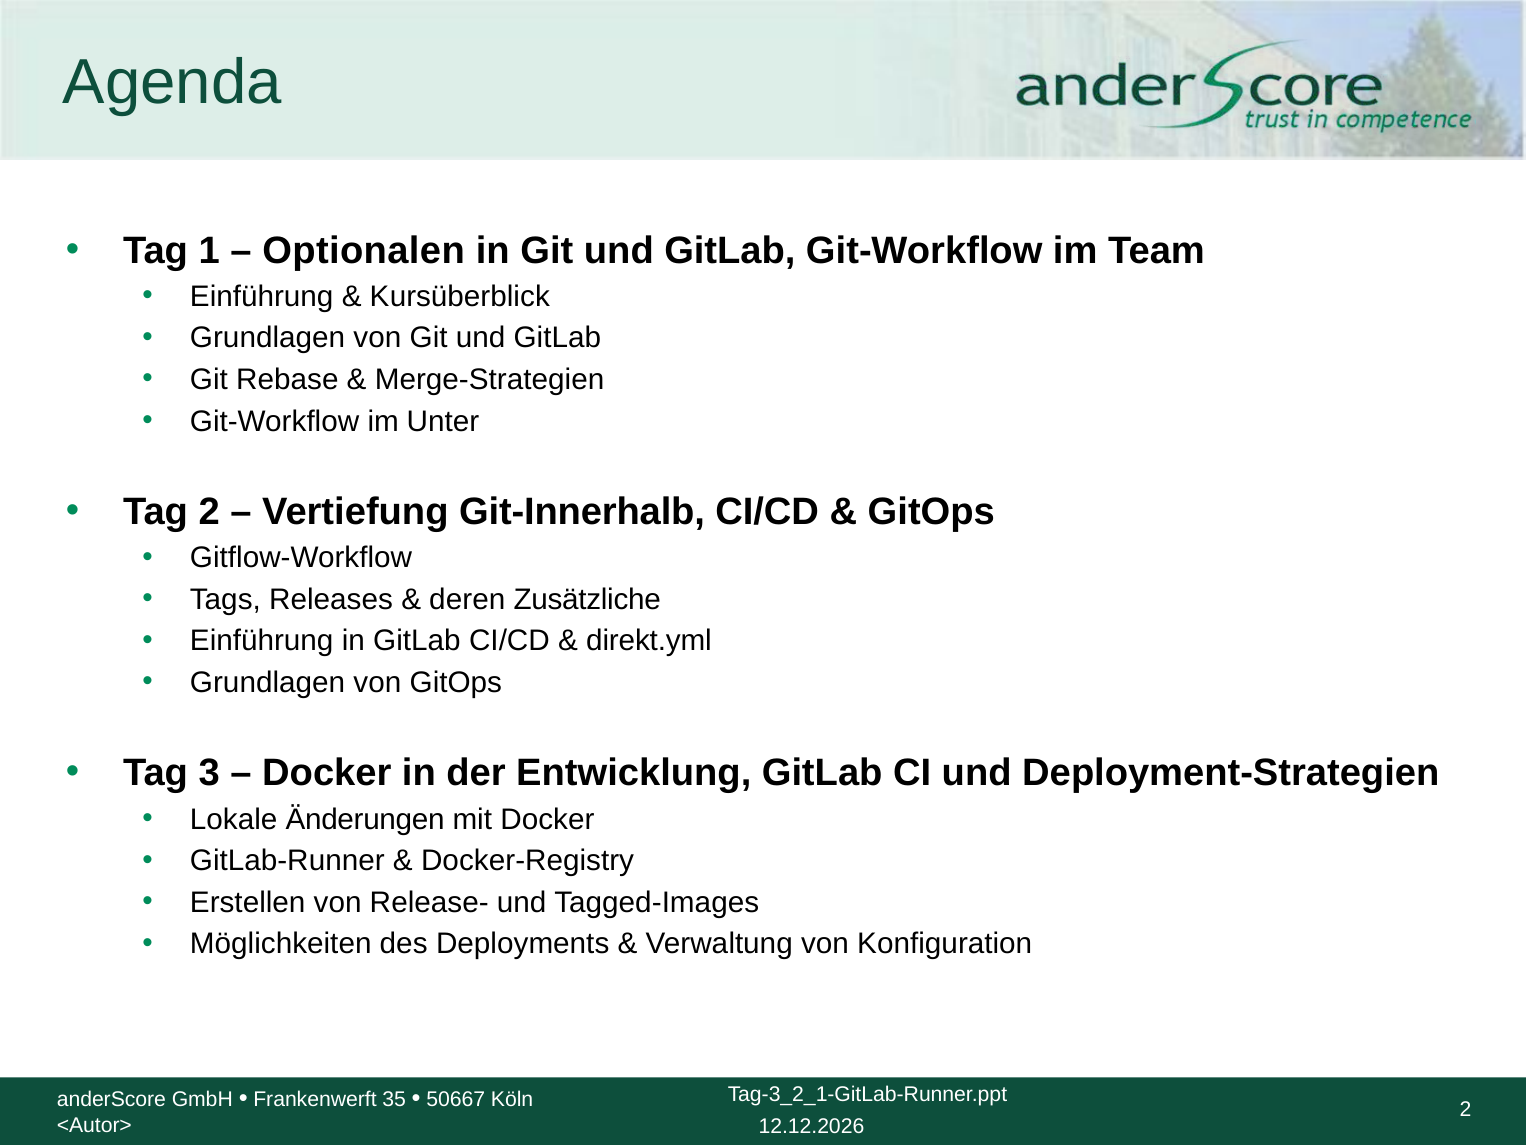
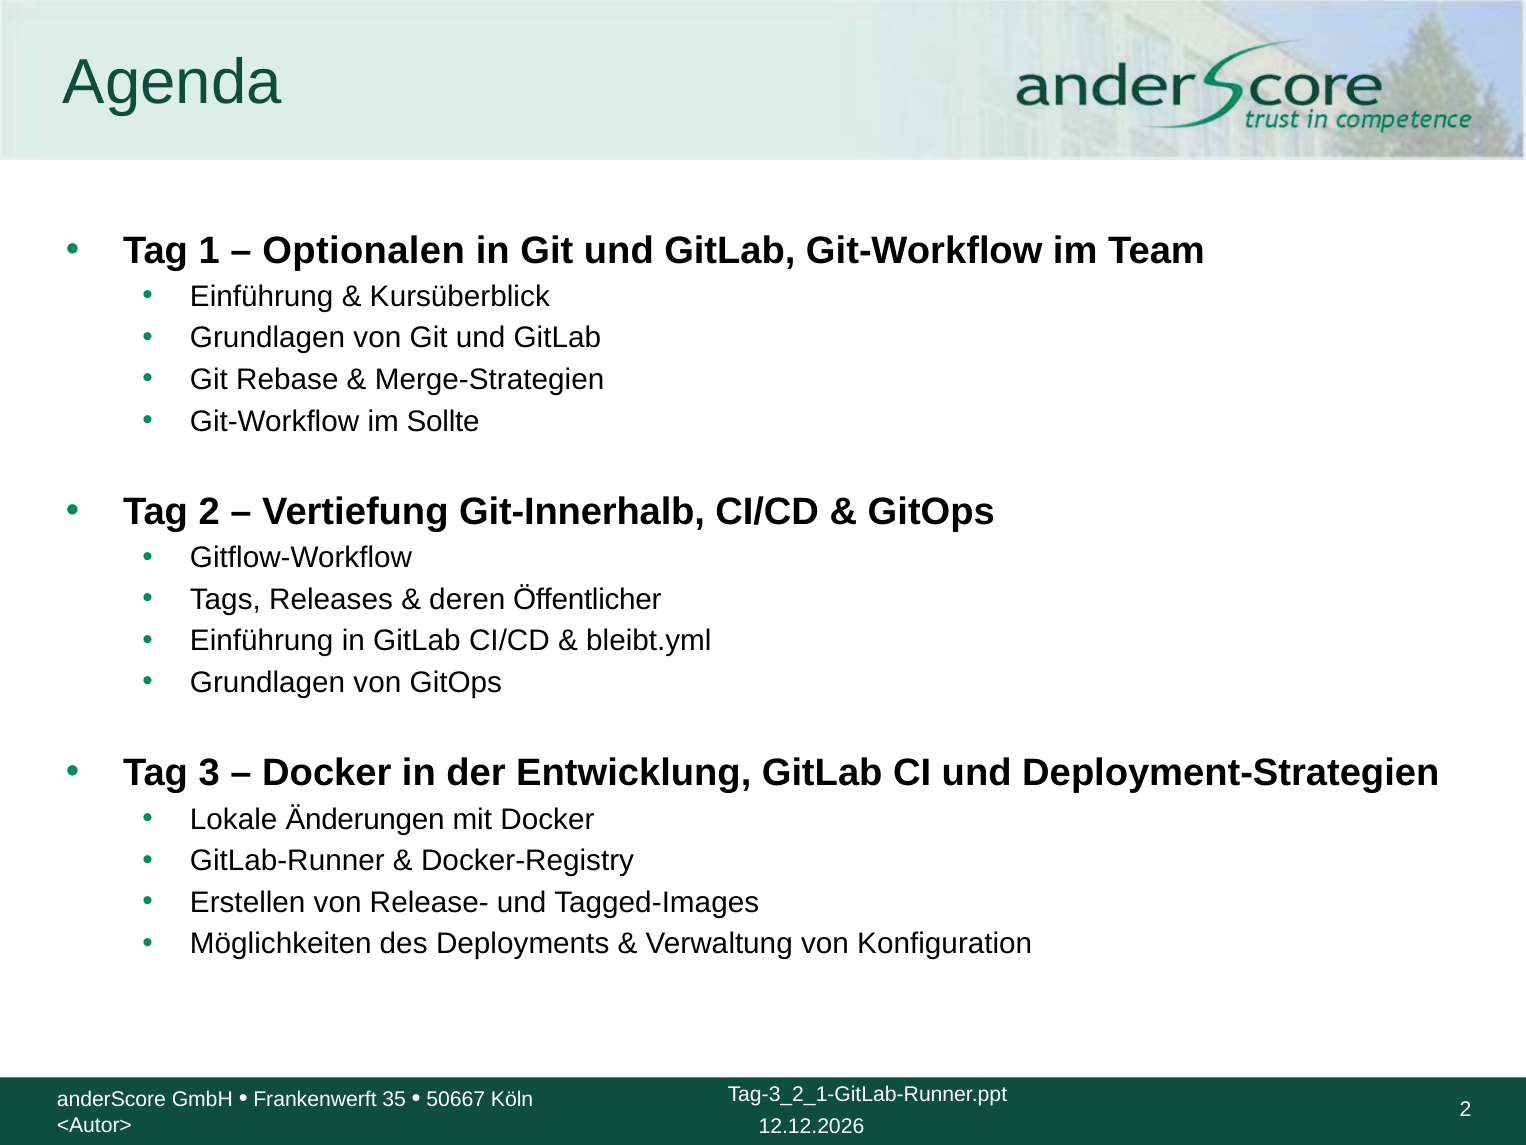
Unter: Unter -> Sollte (443, 421)
Zusätzliche: Zusätzliche -> Öffentlicher (587, 599)
direkt.yml: direkt.yml -> bleibt.yml (649, 641)
